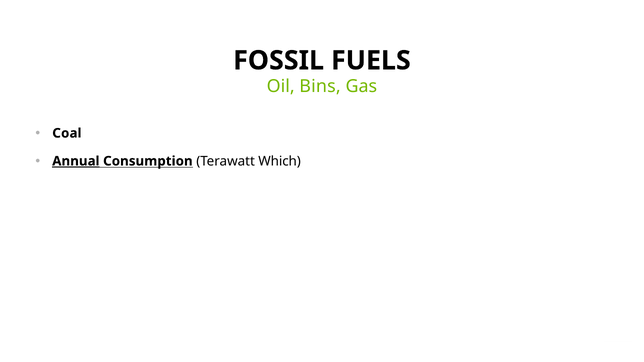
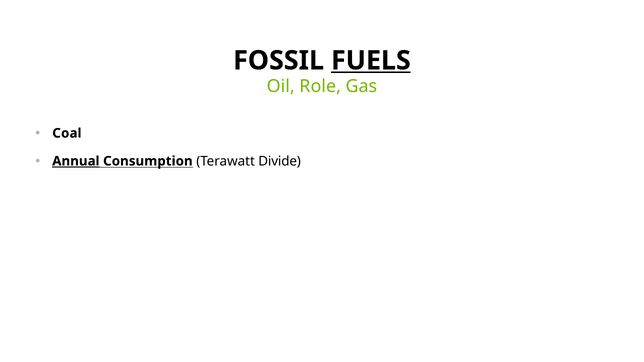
FUELS underline: none -> present (371, 61)
Bins: Bins -> Role (320, 86)
Which: Which -> Divide (280, 161)
